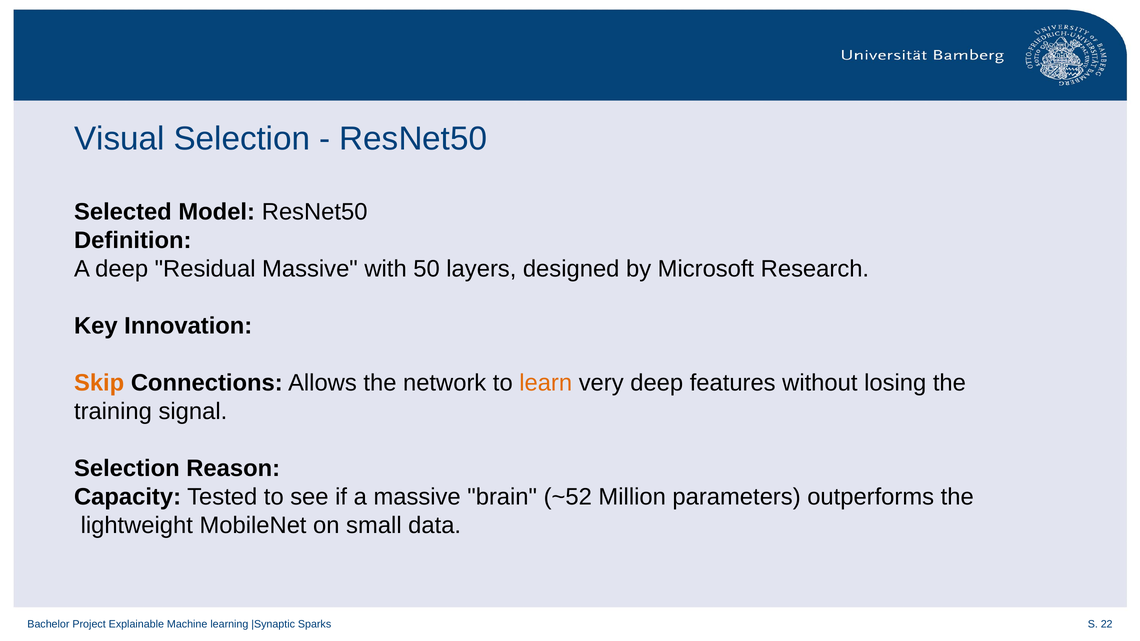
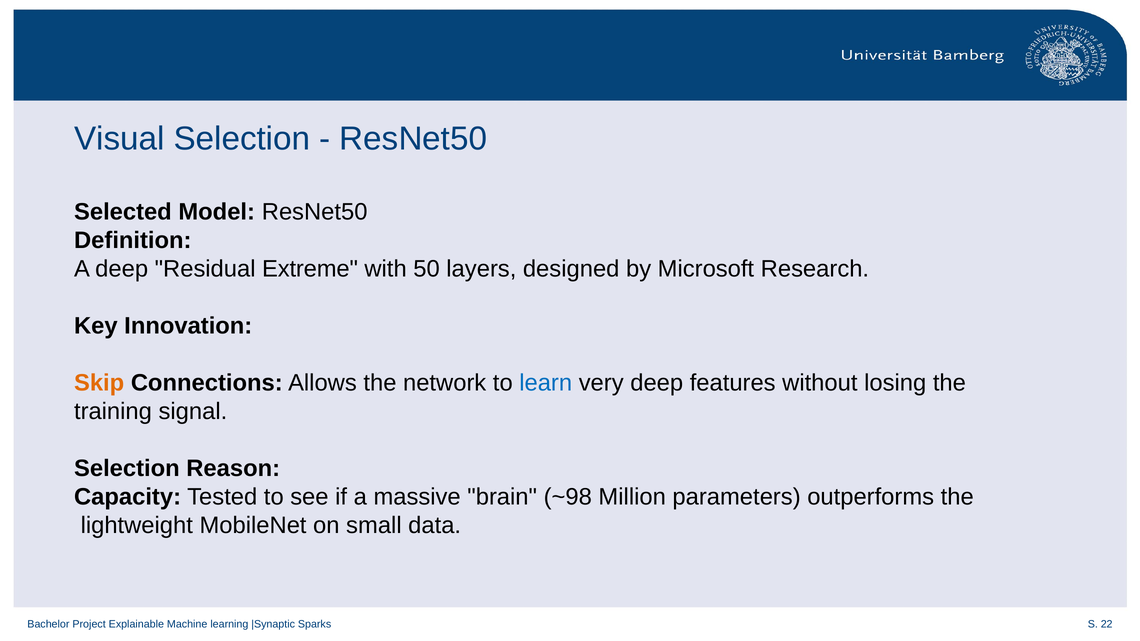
Residual Massive: Massive -> Extreme (310, 269)
learn colour: orange -> blue (546, 383)
~52: ~52 -> ~98 (568, 497)
